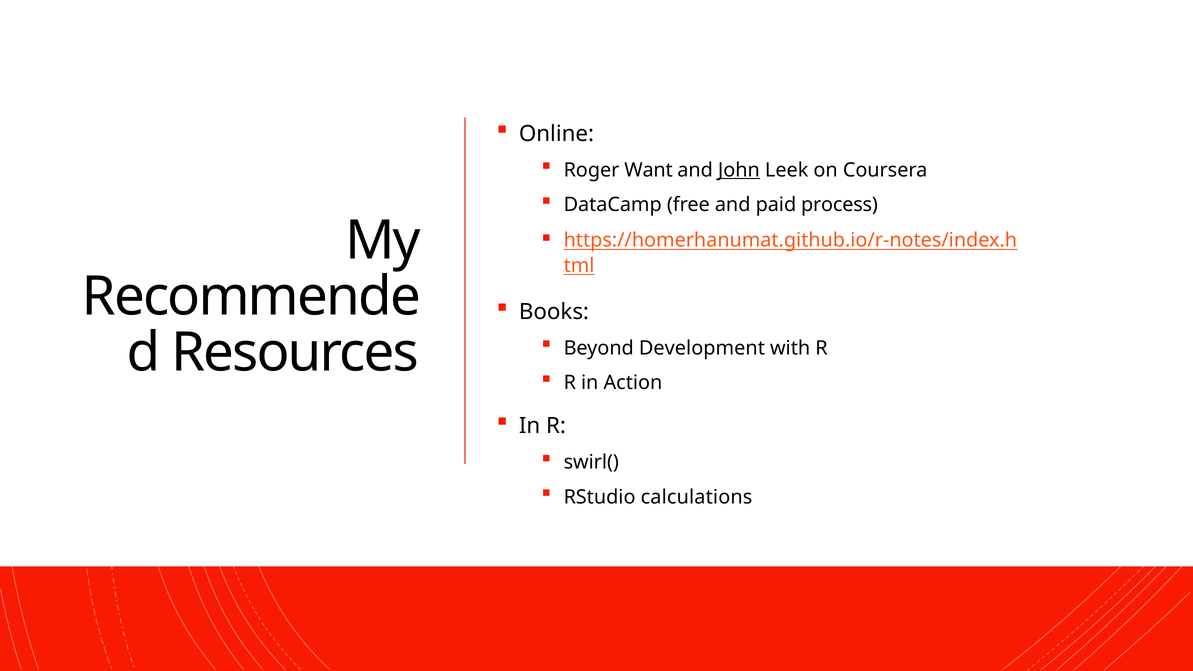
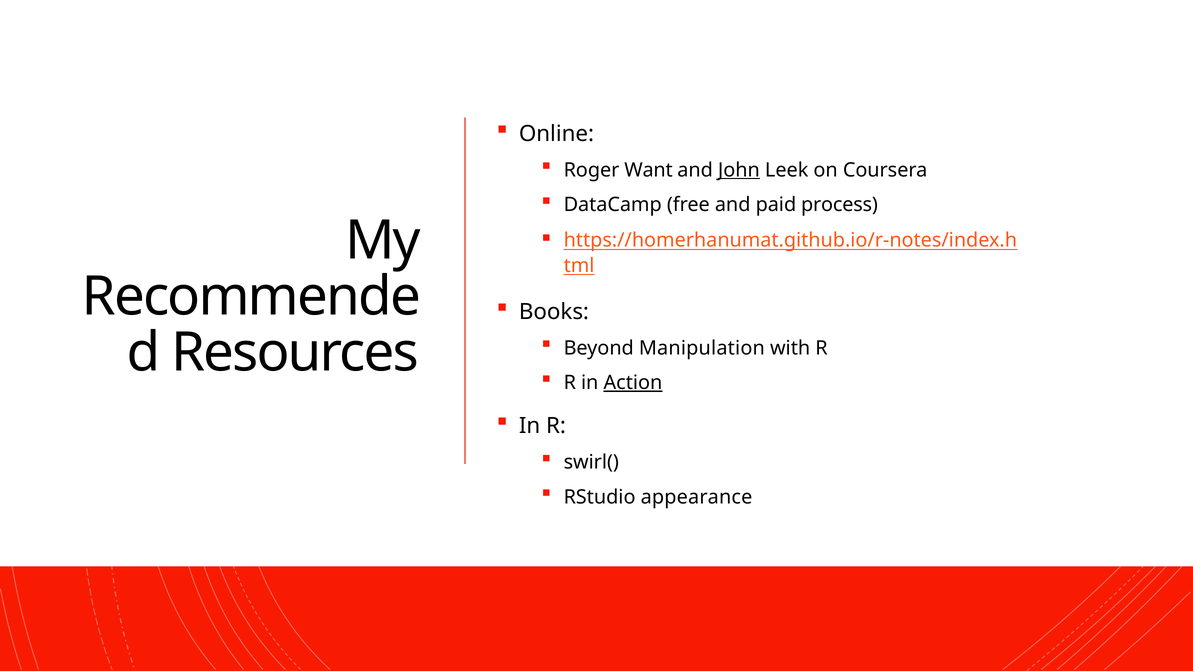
Development: Development -> Manipulation (702, 348)
Action underline: none -> present (633, 383)
calculations: calculations -> appearance (697, 497)
